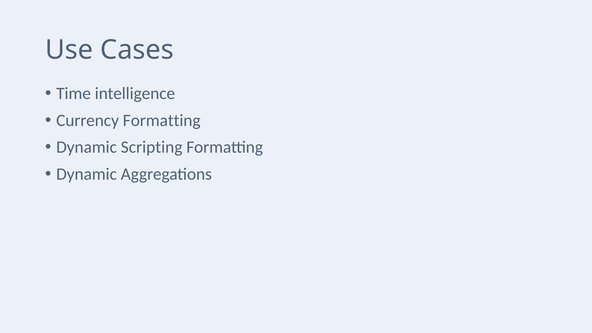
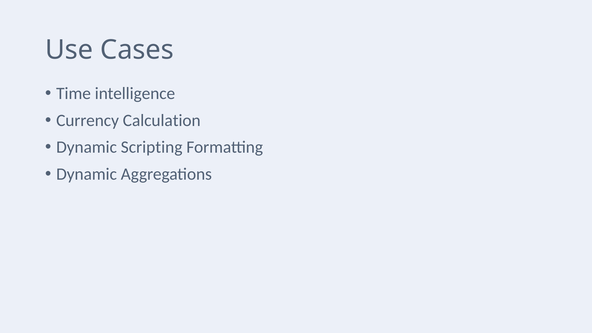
Currency Formatting: Formatting -> Calculation (162, 120)
